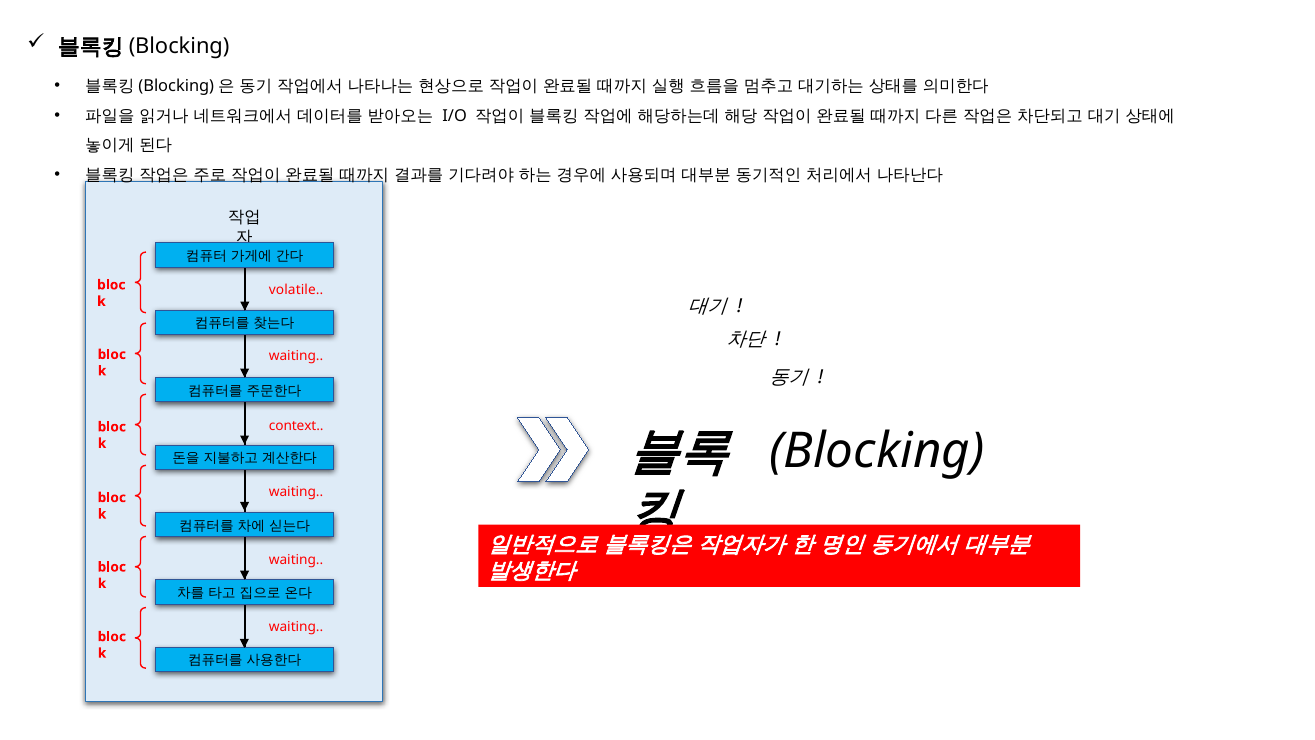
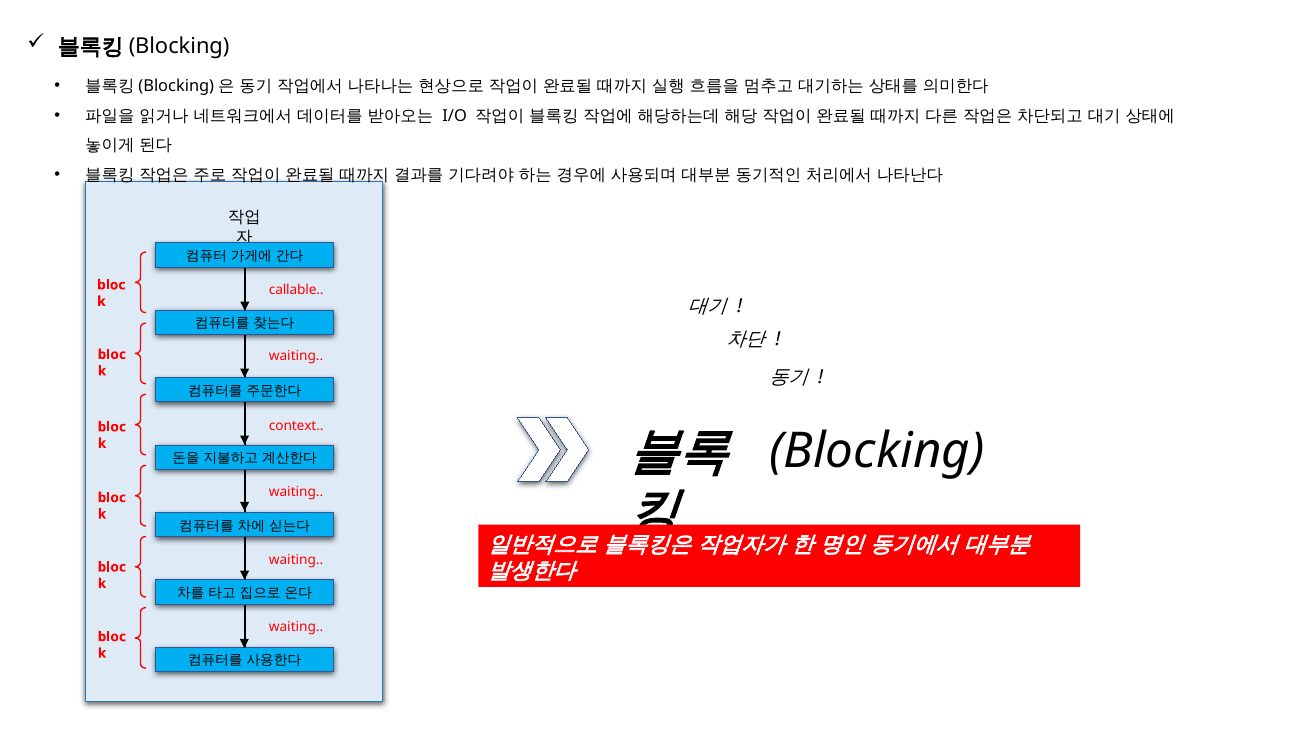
volatile: volatile -> callable (296, 290)
